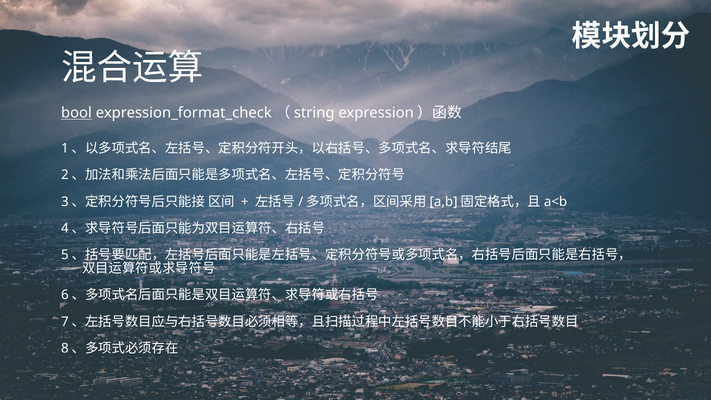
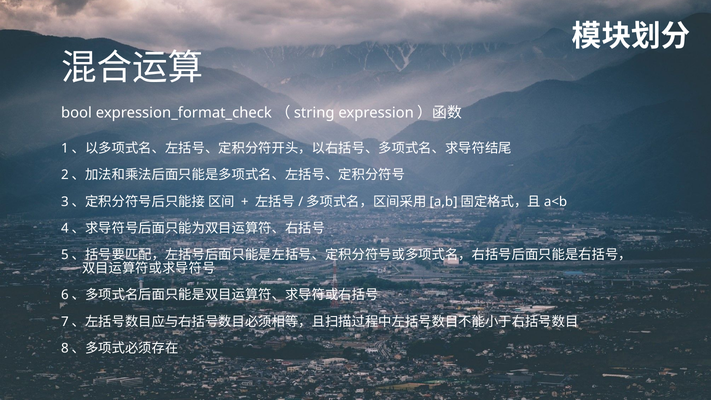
bool underline: present -> none (76, 113)
